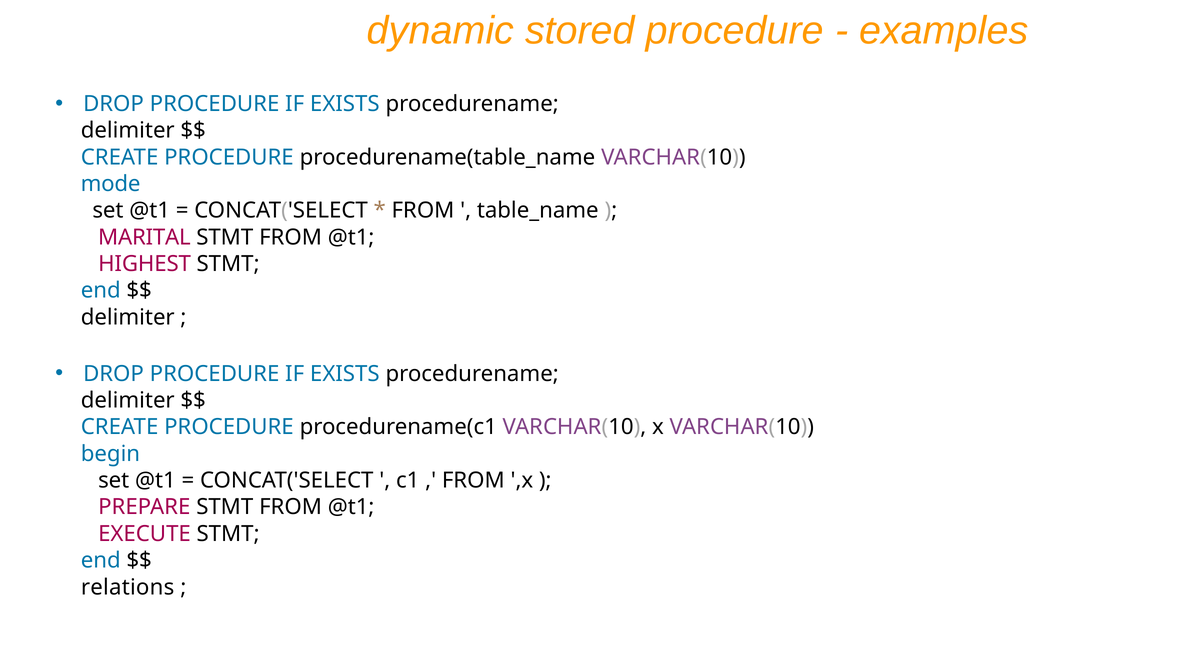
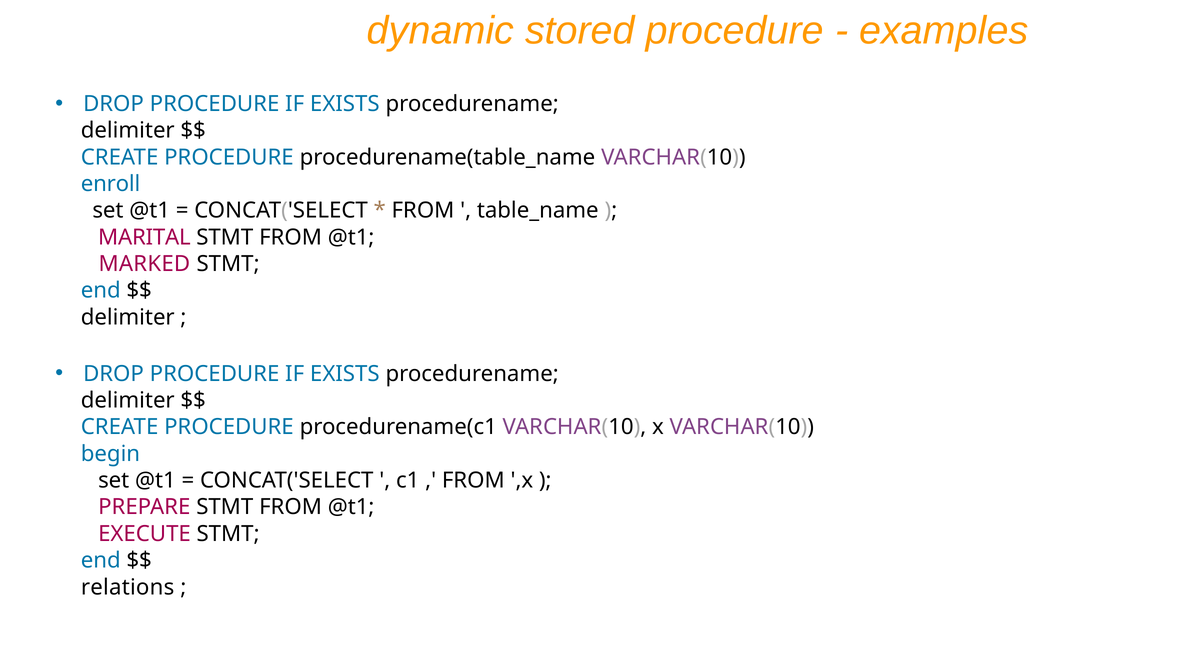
mode: mode -> enroll (111, 184)
HIGHEST: HIGHEST -> MARKED (144, 264)
